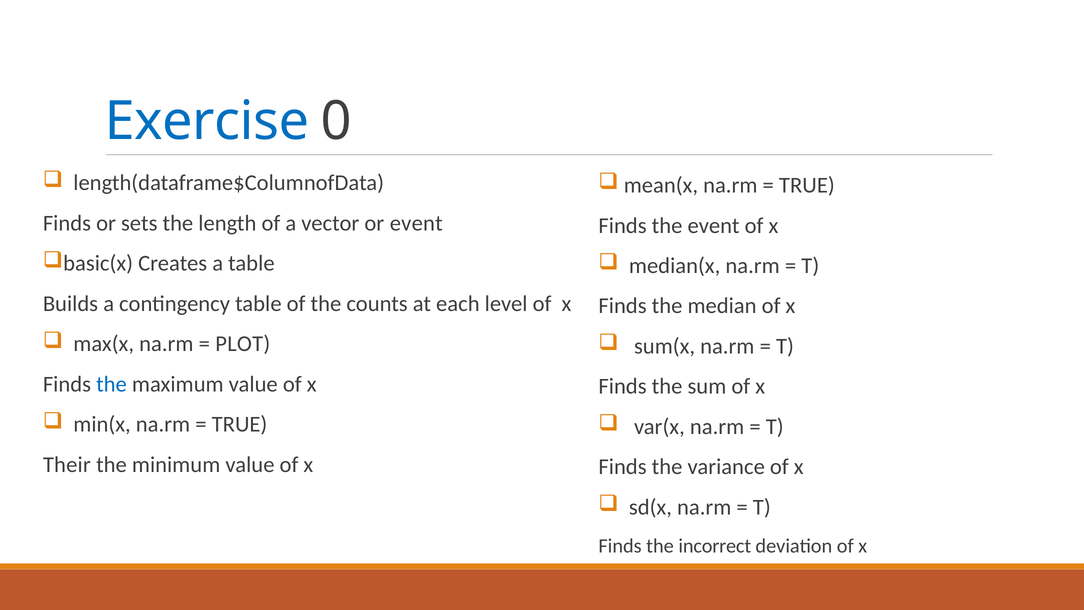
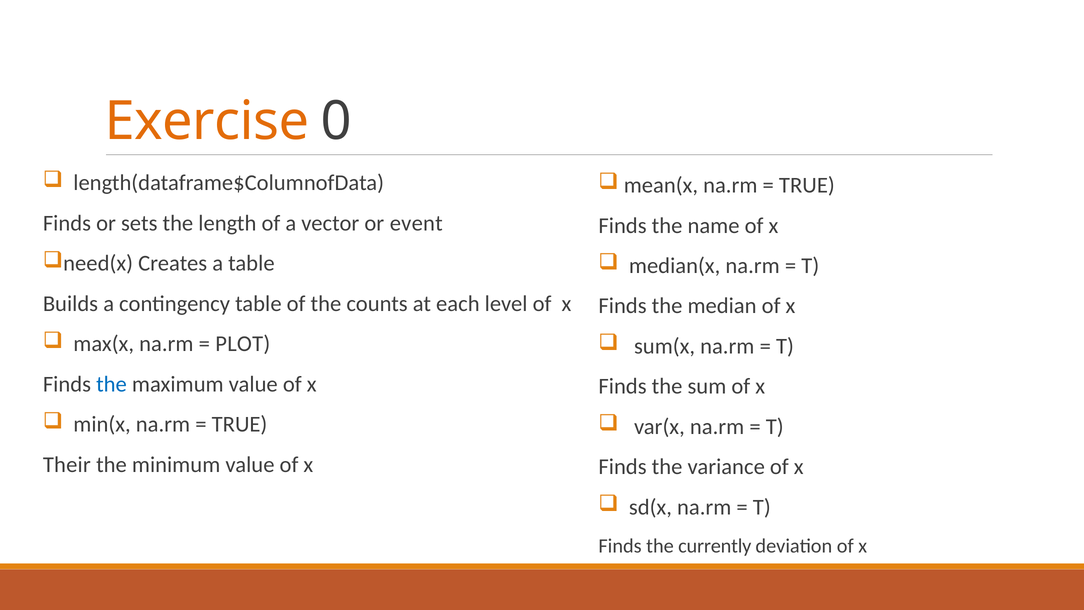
Exercise colour: blue -> orange (207, 121)
the event: event -> name (714, 225)
basic(x: basic(x -> need(x (98, 263)
incorrect: incorrect -> currently (715, 546)
